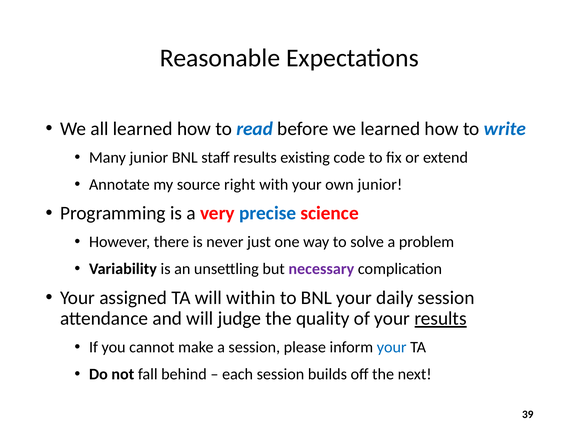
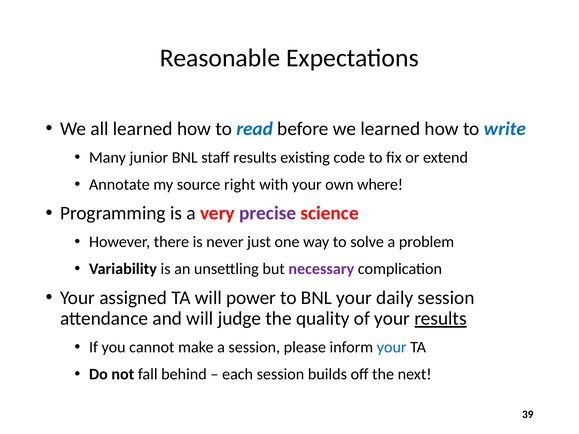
own junior: junior -> where (380, 185)
precise colour: blue -> purple (268, 213)
within: within -> power (251, 298)
